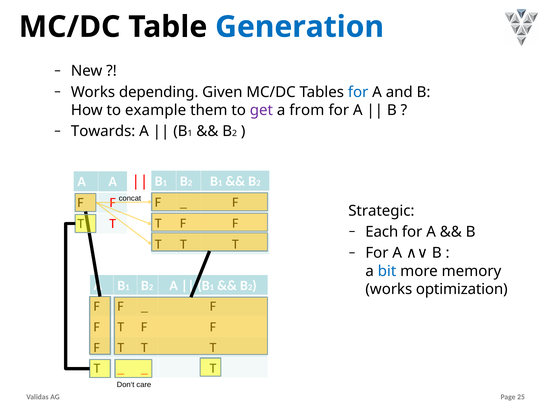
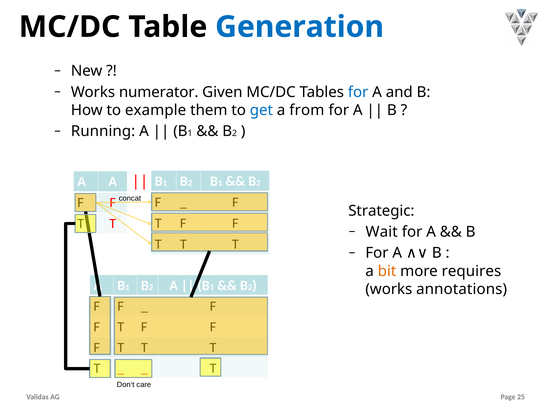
depending: depending -> numerator (159, 92)
get colour: purple -> blue (261, 110)
Towards: Towards -> Running (103, 131)
Each: Each -> Wait (382, 232)
bit colour: blue -> orange (387, 271)
memory: memory -> requires (471, 271)
optimization: optimization -> annotations (462, 289)
